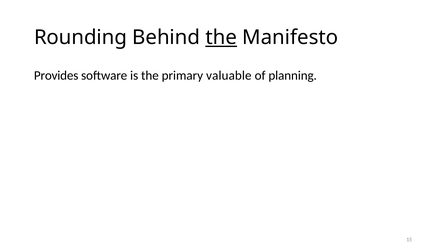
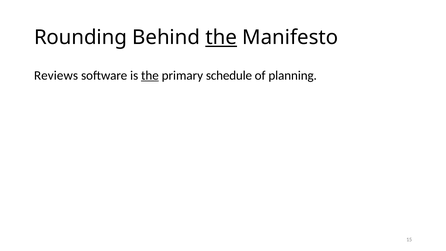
Provides: Provides -> Reviews (56, 75)
the underline: none -> present (150, 75)
valuable: valuable -> schedule (229, 75)
